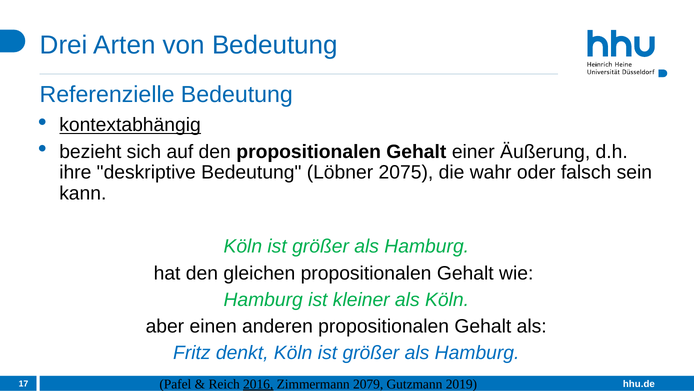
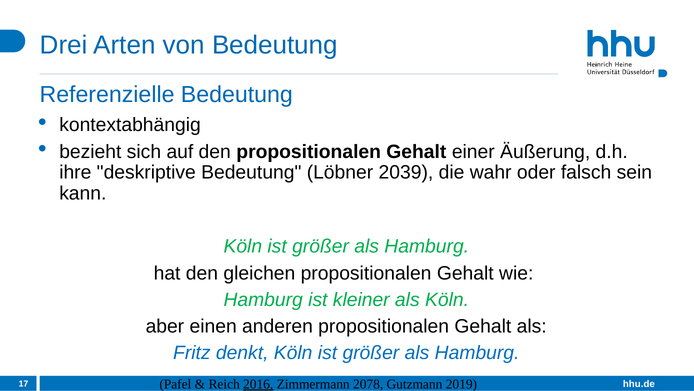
kontextabhängig underline: present -> none (130, 125)
2075: 2075 -> 2039 (406, 172)
2079: 2079 -> 2078 (368, 384)
